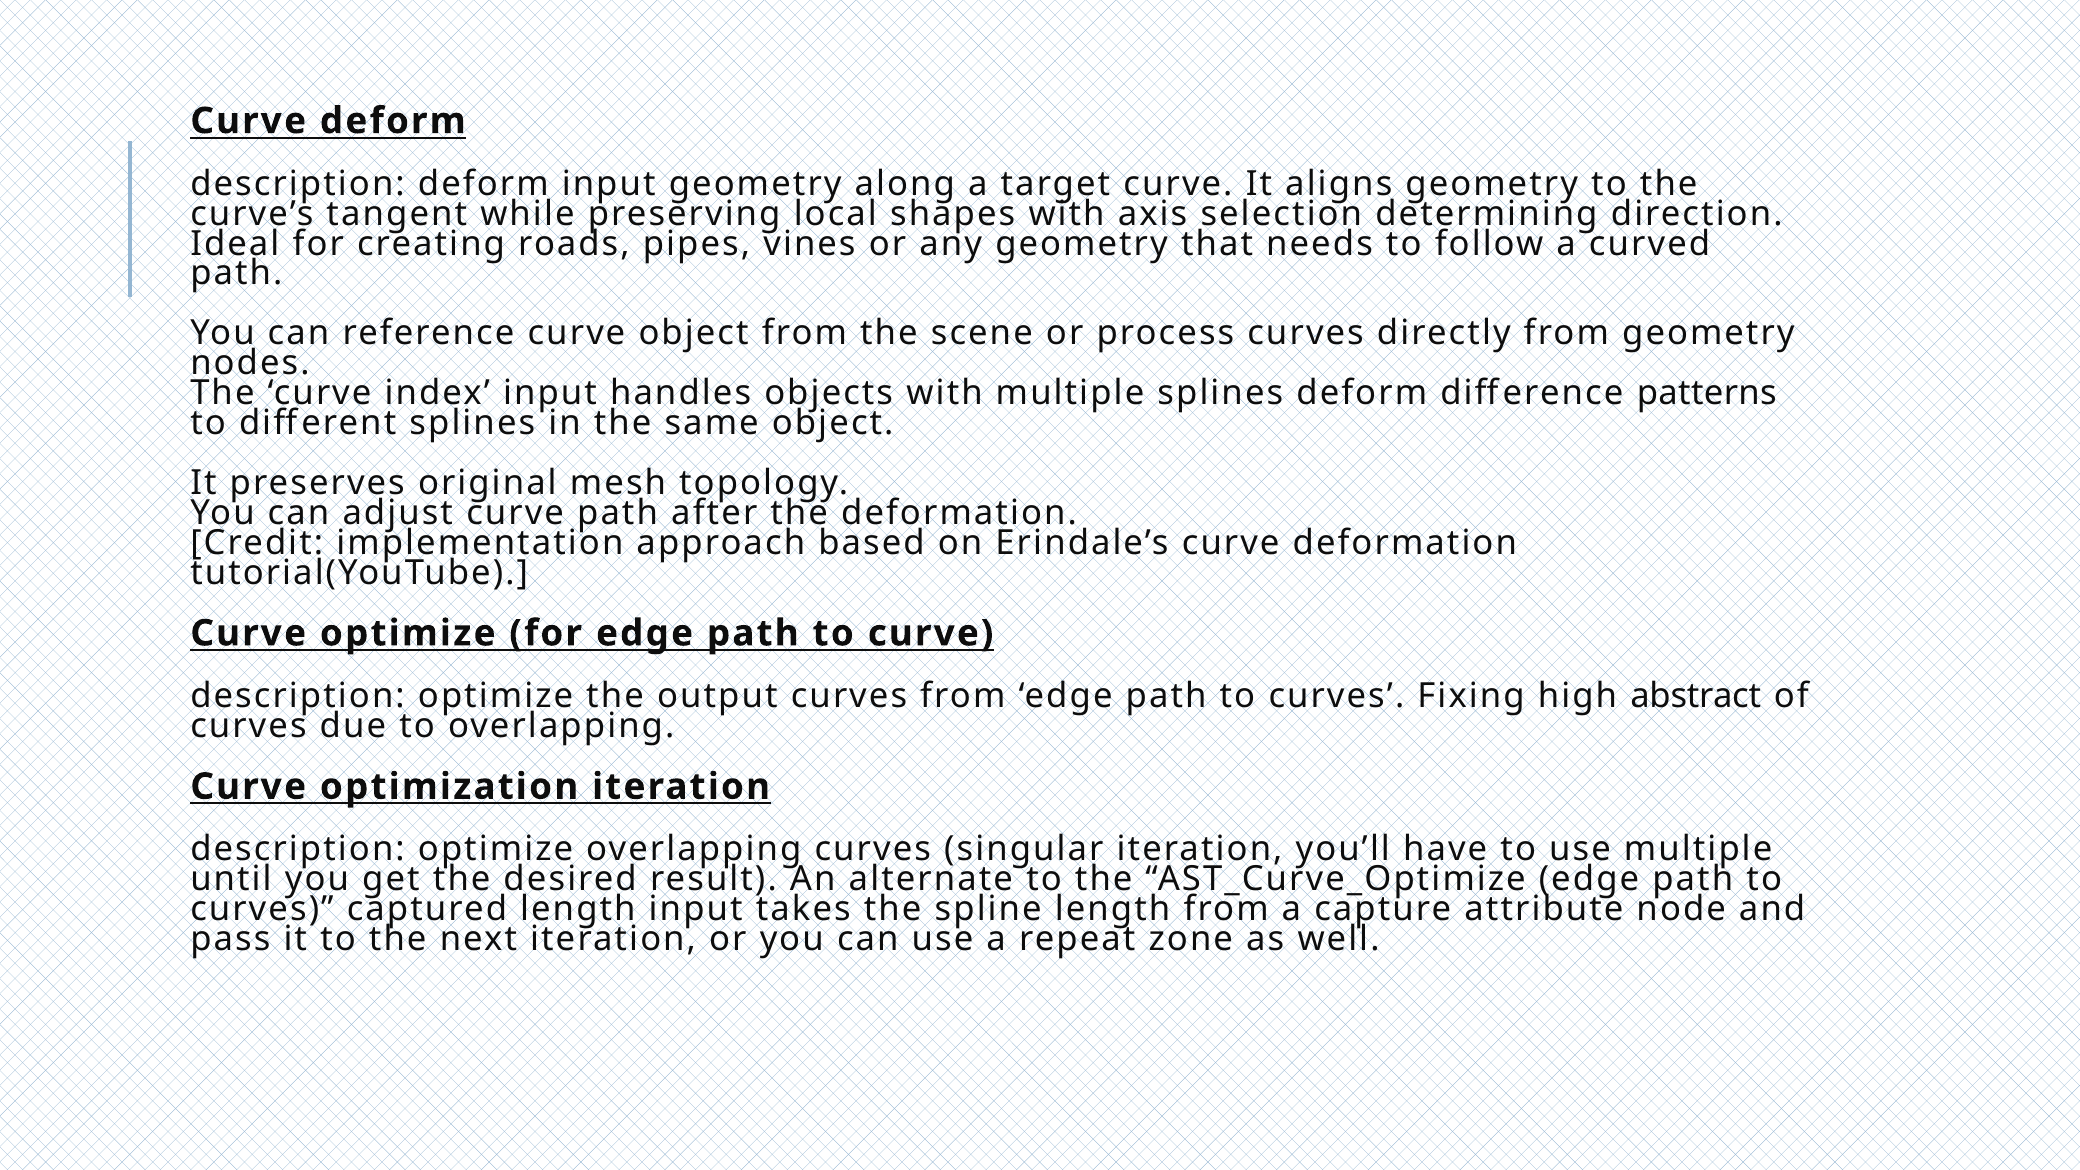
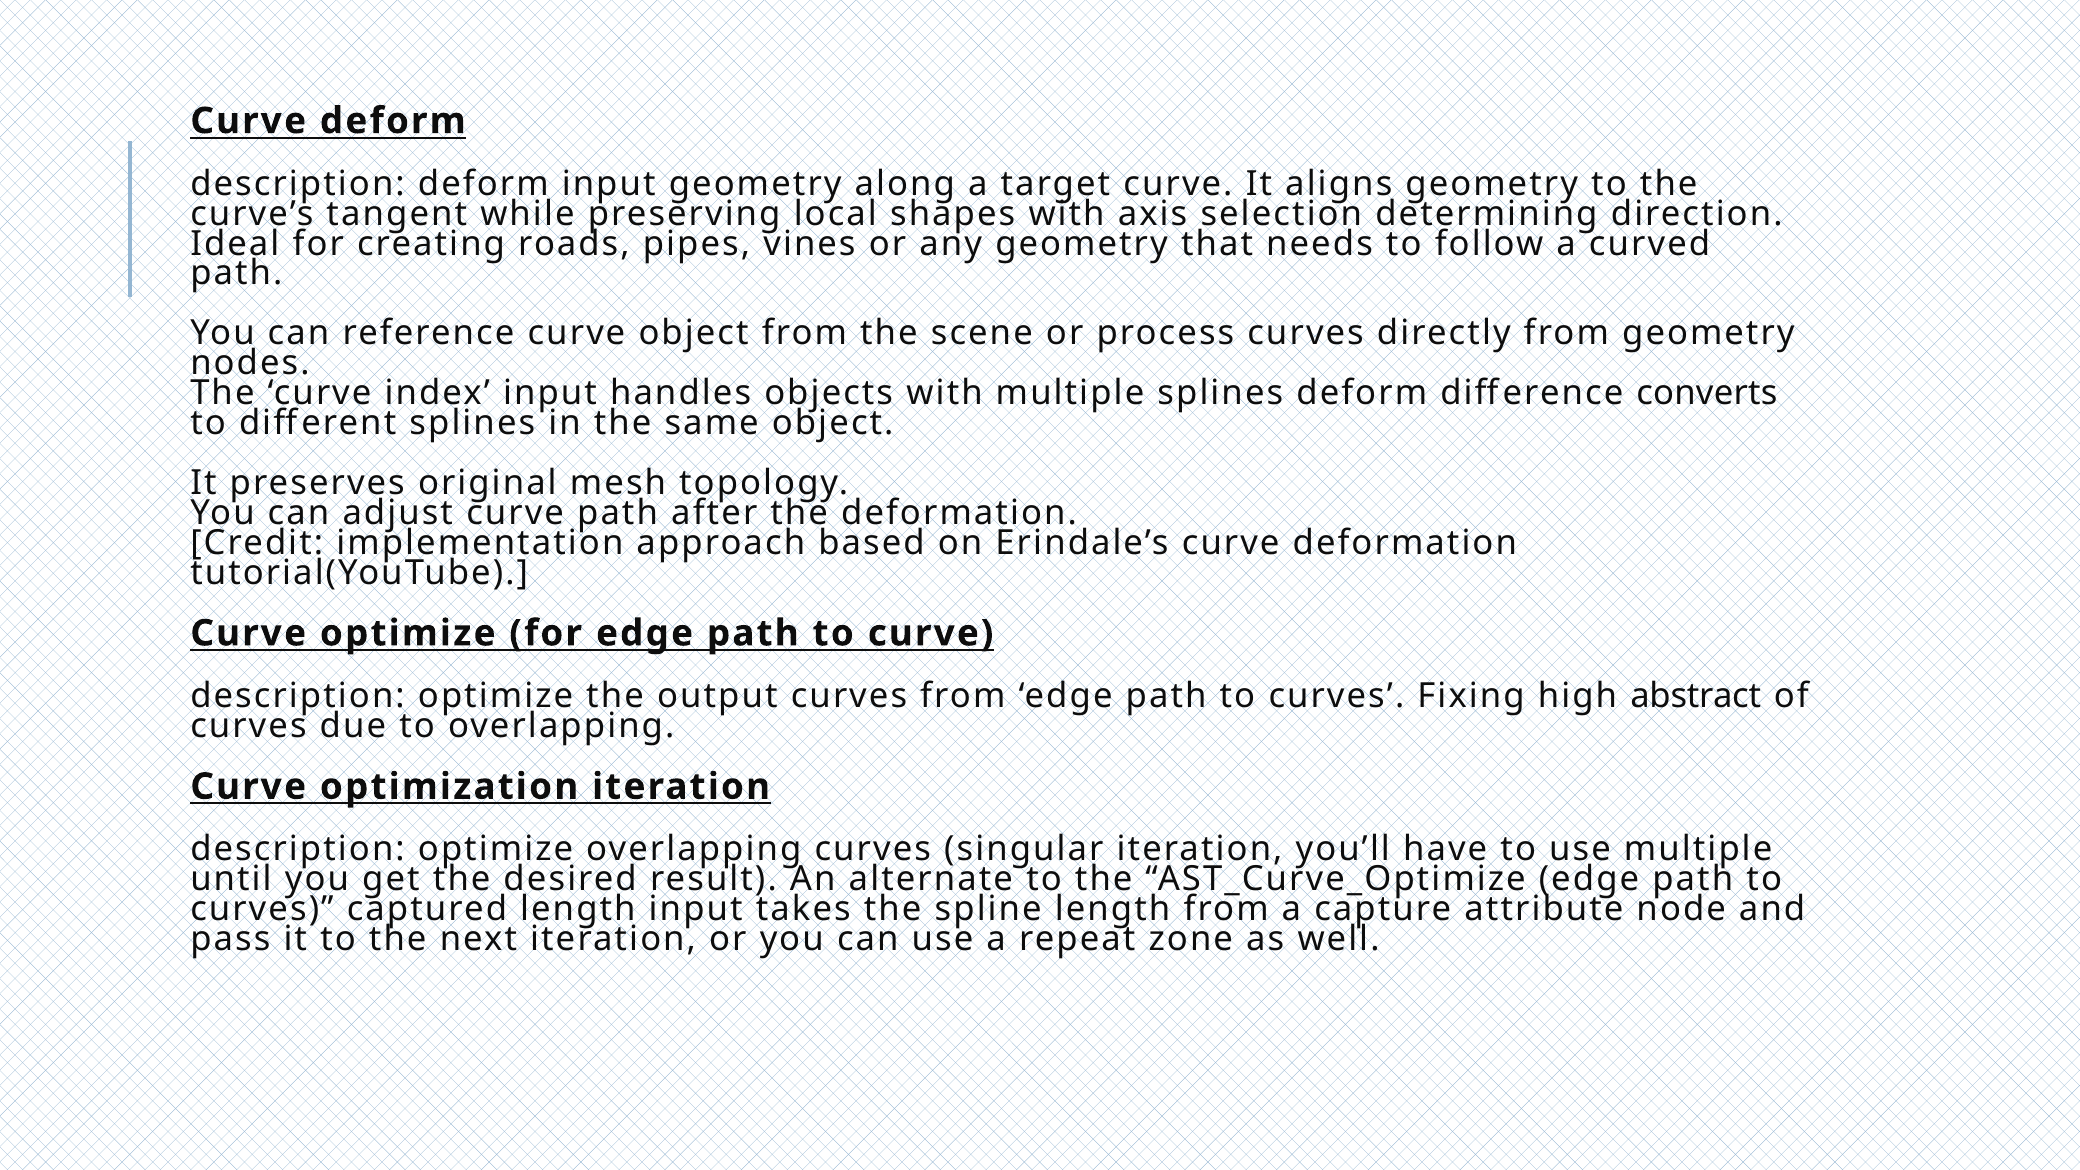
patterns: patterns -> converts (1707, 393)
